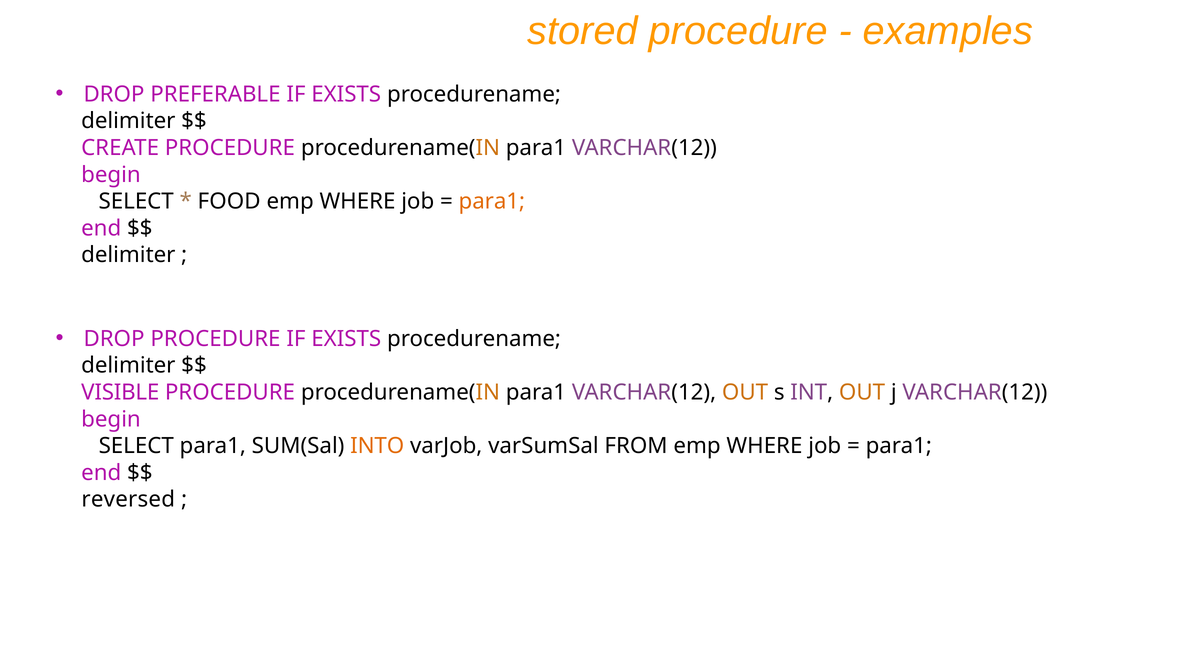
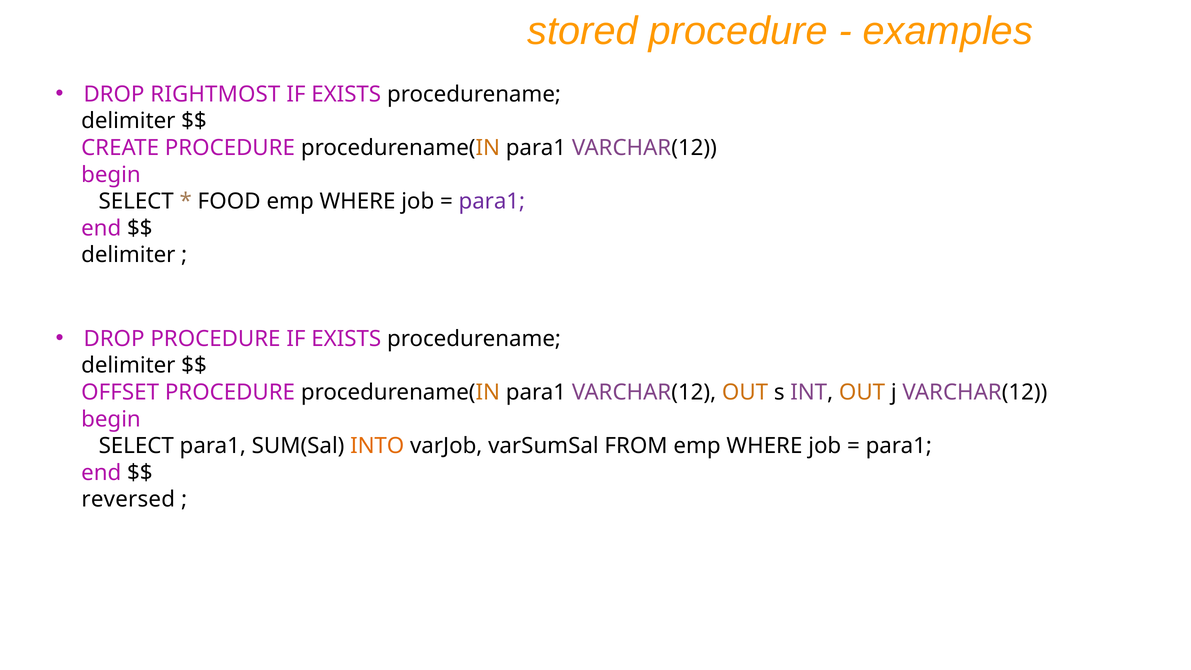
PREFERABLE: PREFERABLE -> RIGHTMOST (215, 94)
para1 colour: orange -> purple (492, 201)
VISIBLE: VISIBLE -> OFFSET (120, 392)
